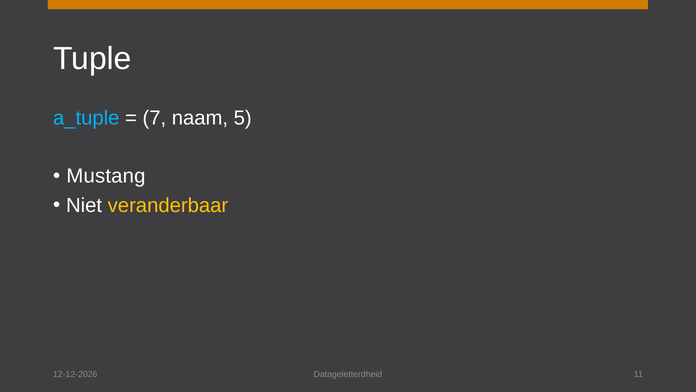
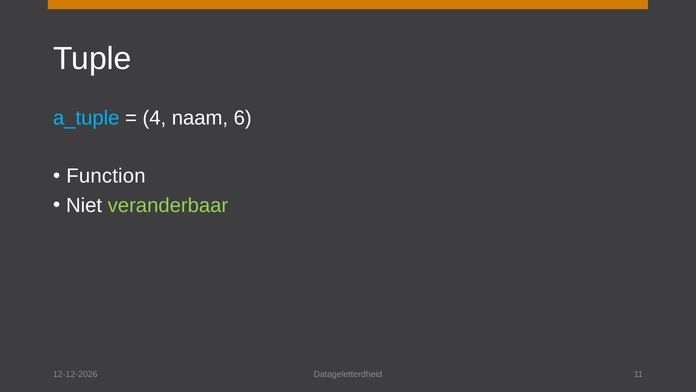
7: 7 -> 4 (154, 118)
5: 5 -> 6 (243, 118)
Mustang: Mustang -> Function (106, 176)
veranderbaar colour: yellow -> light green (168, 205)
